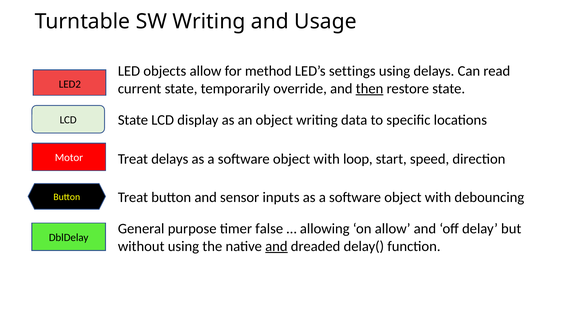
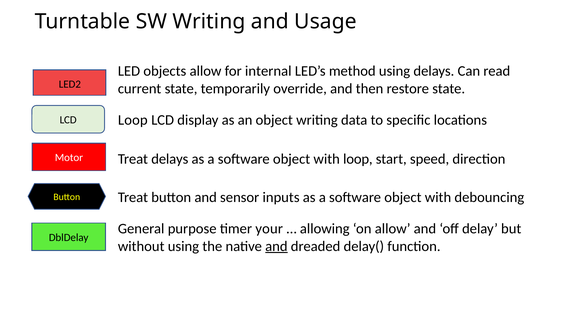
method: method -> internal (268, 71)
settings: settings -> method (352, 71)
then underline: present -> none (370, 89)
State: State -> Loop (133, 120)
false: false -> your (269, 229)
